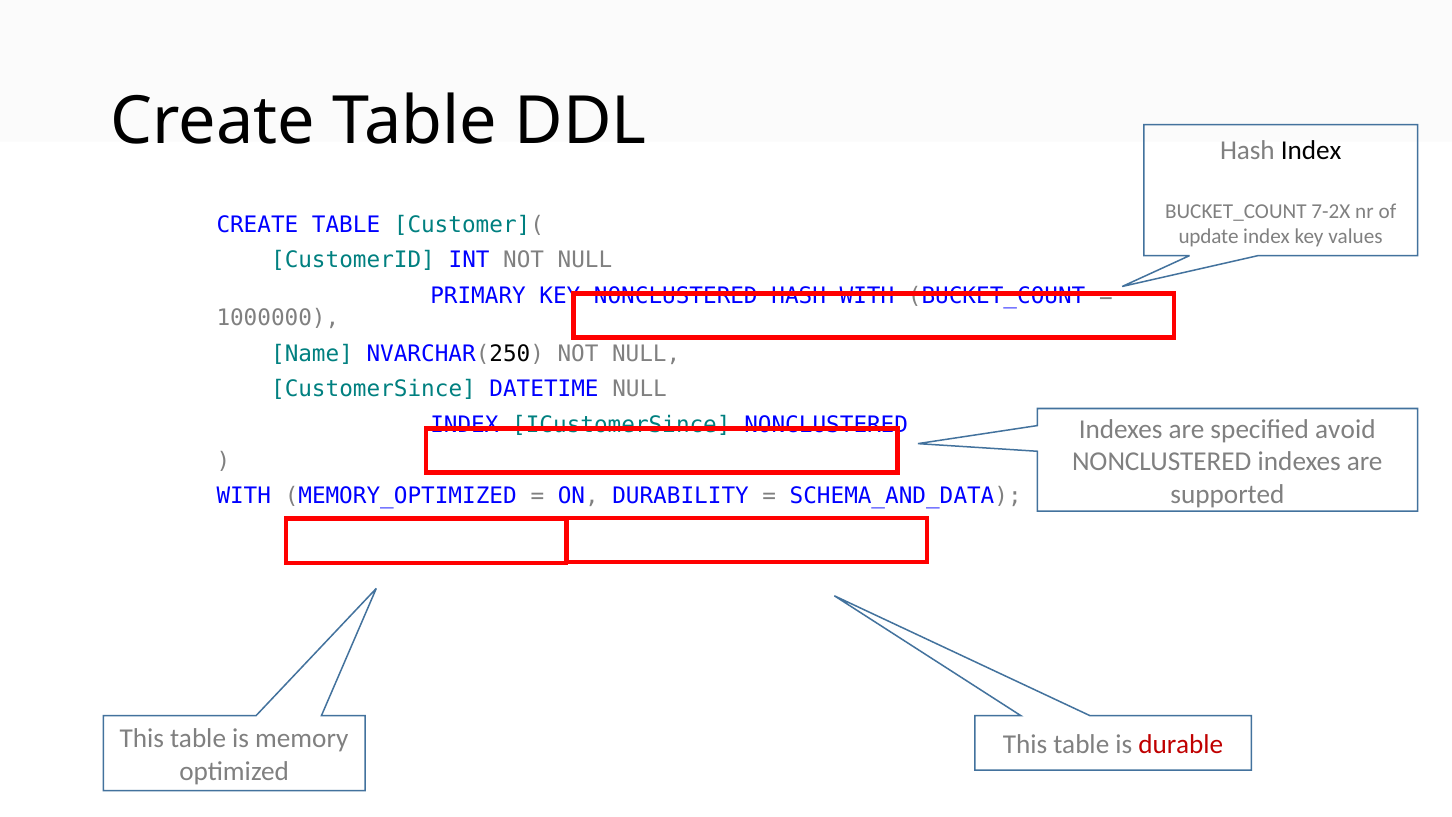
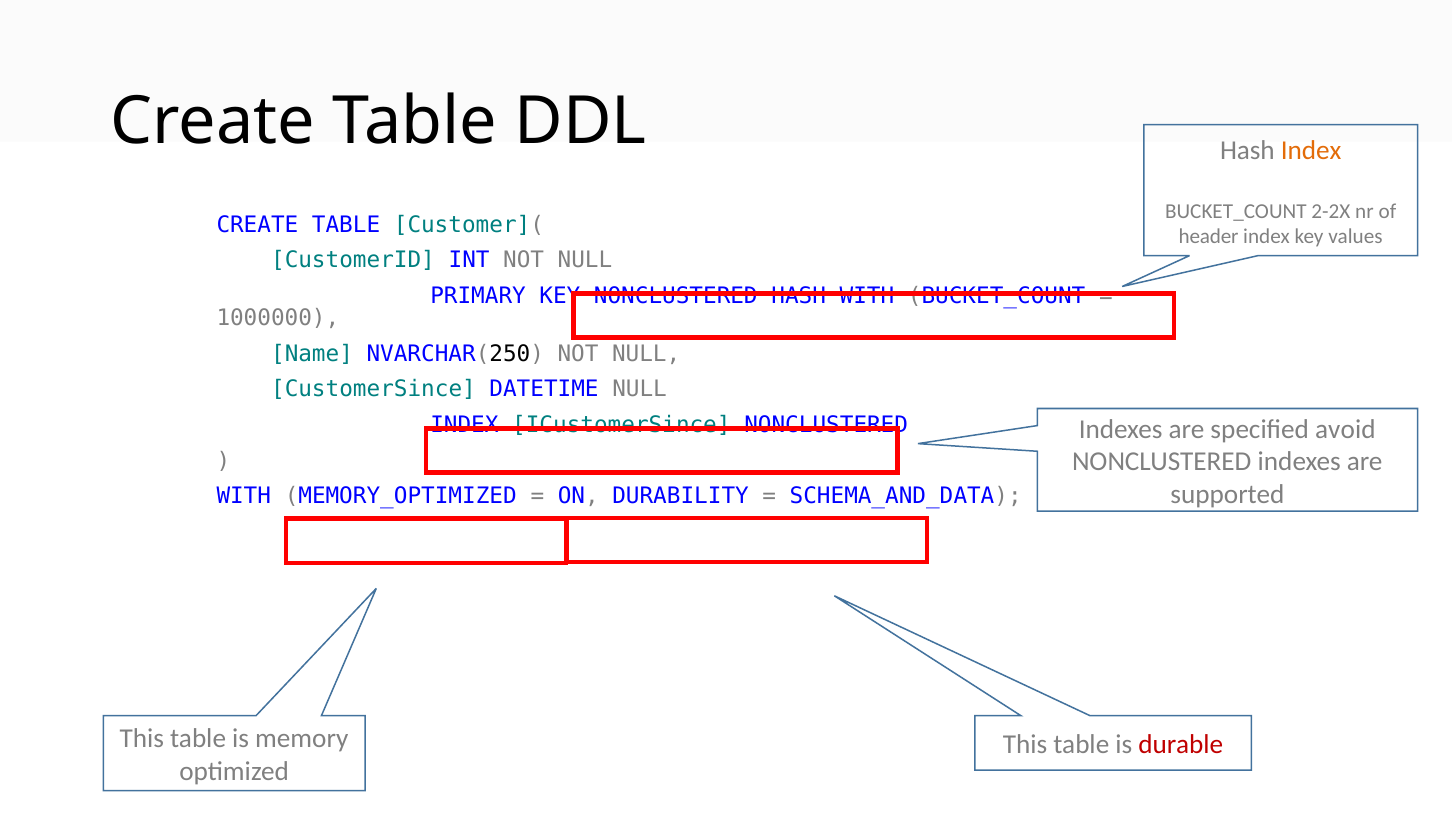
Index colour: black -> orange (1311, 150)
7-2X: 7-2X -> 2-2X (1331, 211)
update: update -> header (1209, 237)
